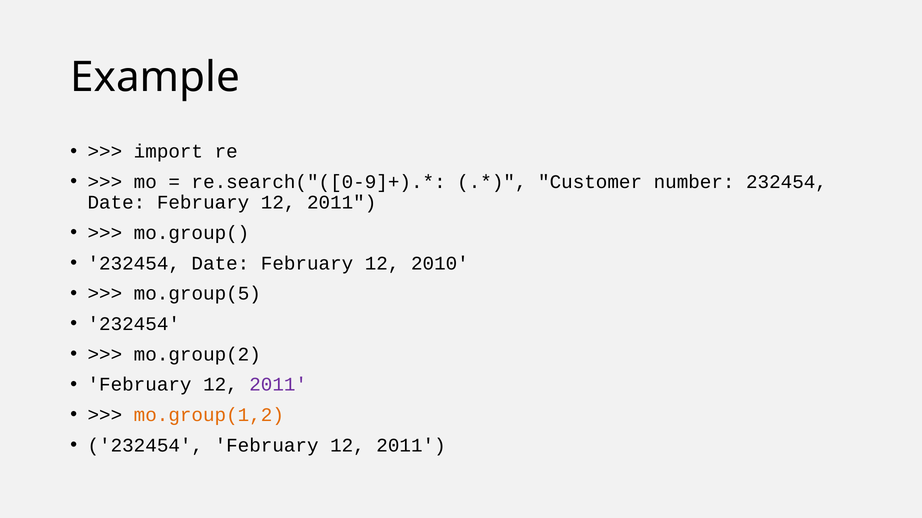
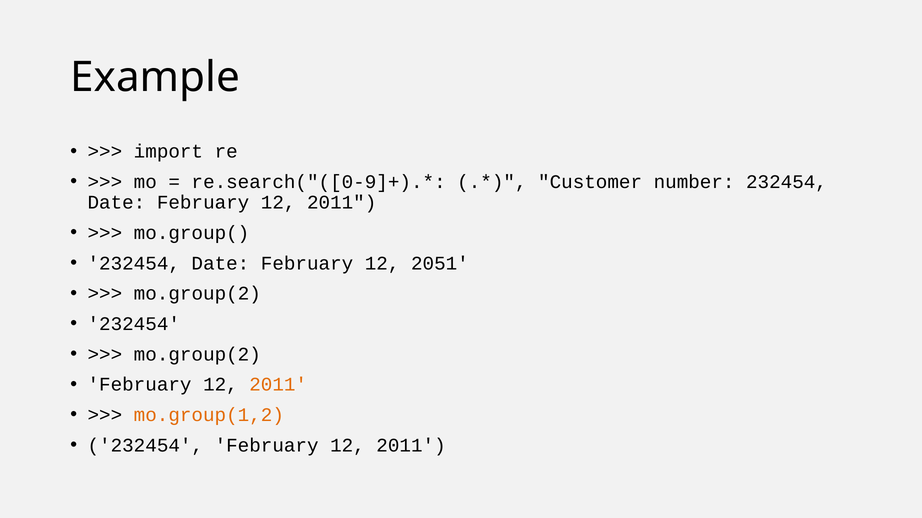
2010: 2010 -> 2051 (440, 264)
mo.group(5: mo.group(5 -> mo.group(2 (197, 294)
2011 colour: purple -> orange (278, 385)
